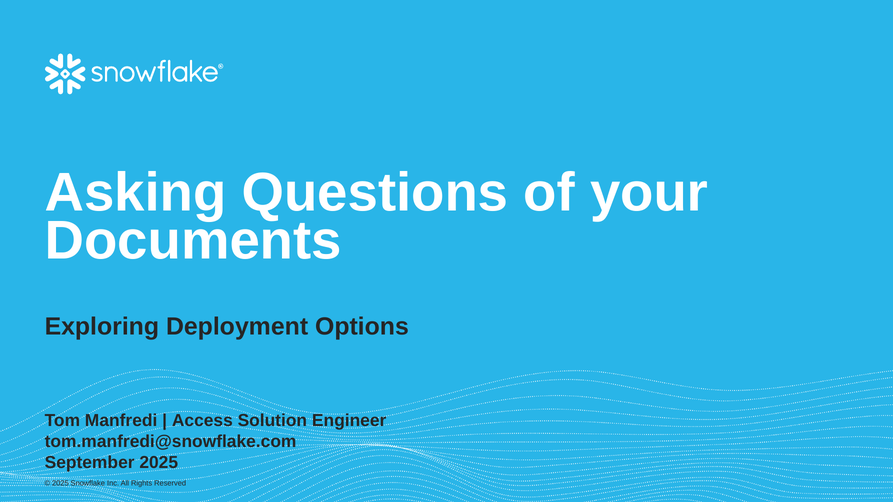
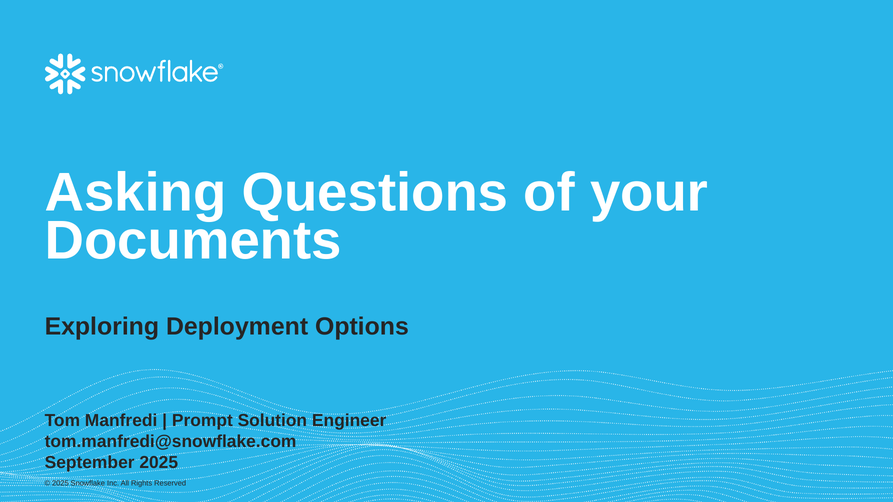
Access: Access -> Prompt (202, 421)
